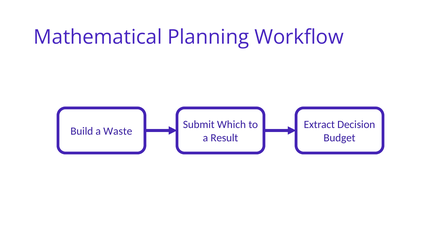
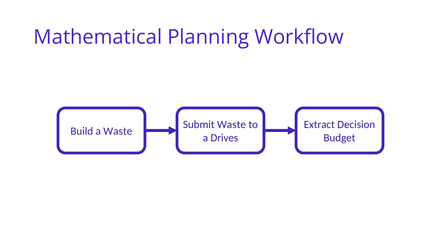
Submit Which: Which -> Waste (231, 125)
Result: Result -> Drives (224, 138)
